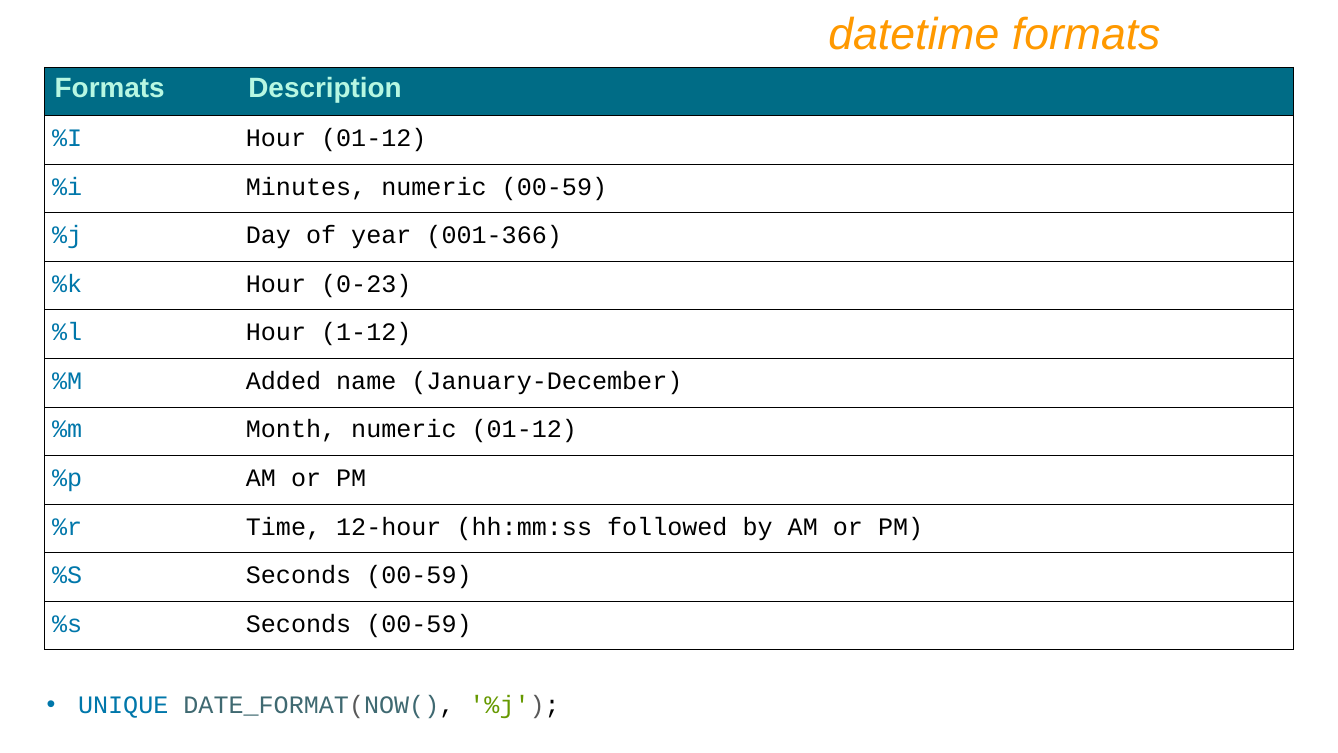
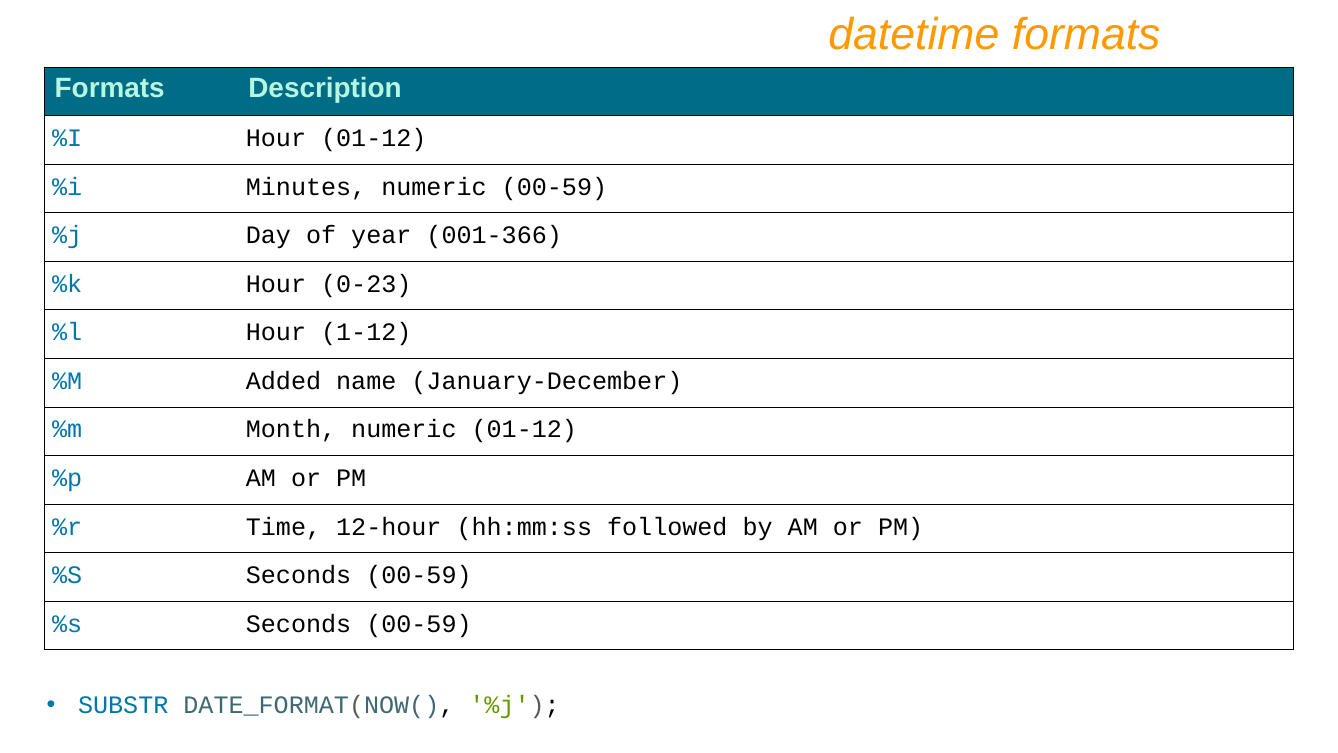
UNIQUE: UNIQUE -> SUBSTR (123, 705)
